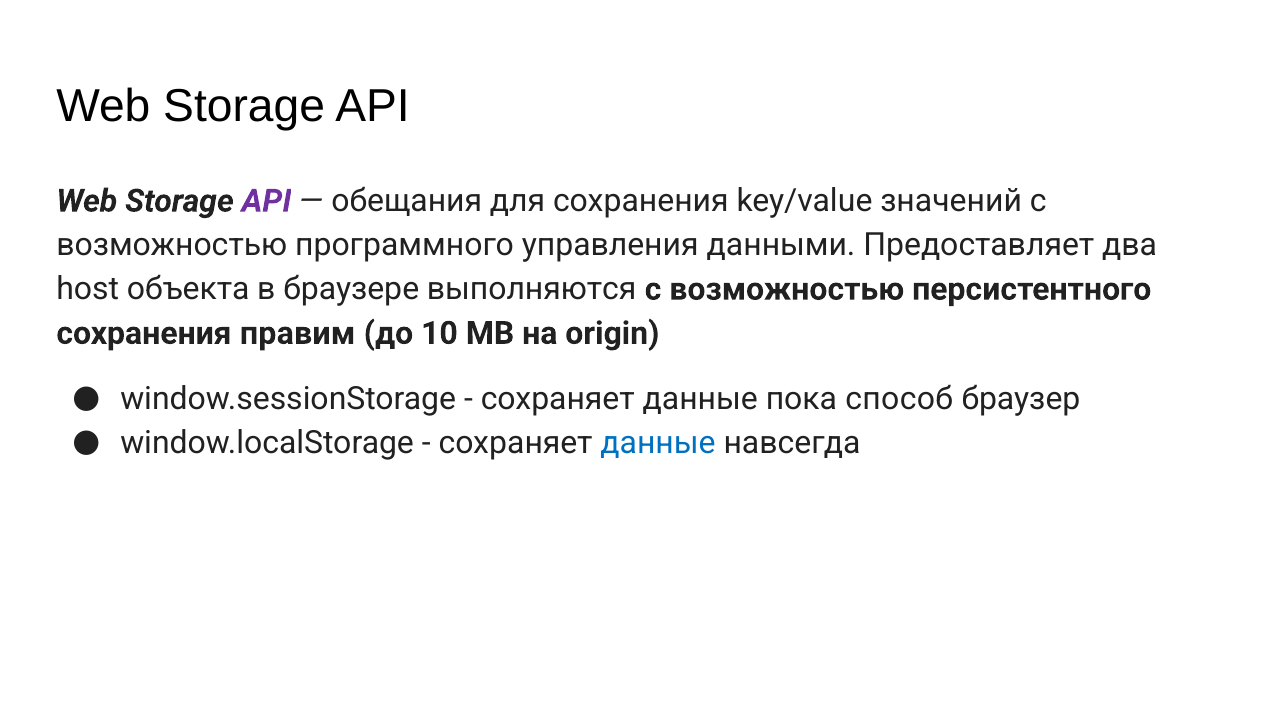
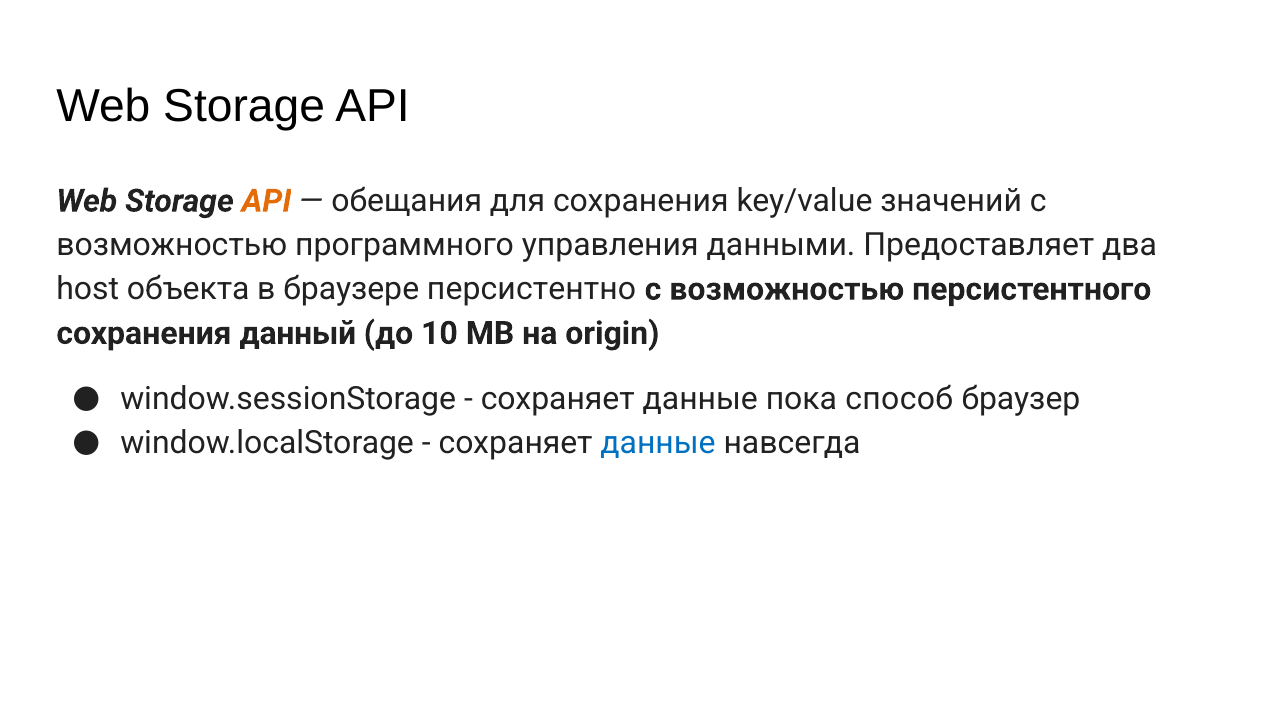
API colour: purple -> orange (266, 201)
выполняются: выполняются -> персистентно (532, 289)
правим: правим -> данный (298, 333)
